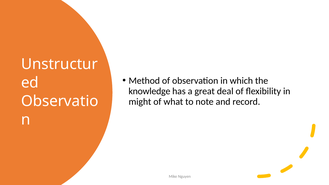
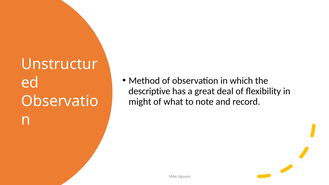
knowledge: knowledge -> descriptive (149, 91)
